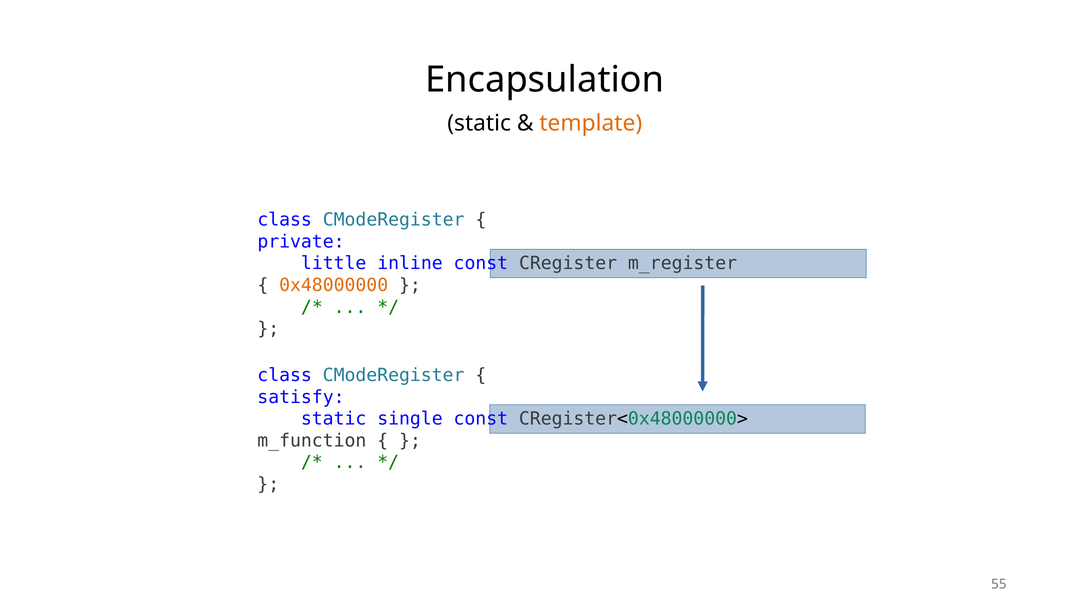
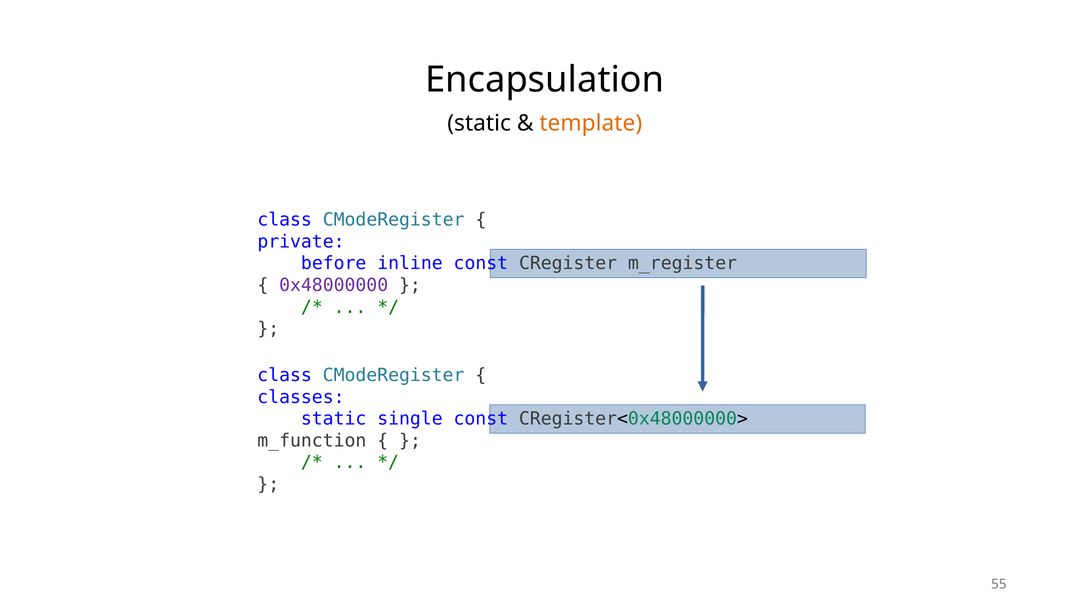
little: little -> before (334, 264)
0x48000000 colour: orange -> purple (334, 285)
satisfy: satisfy -> classes (301, 397)
